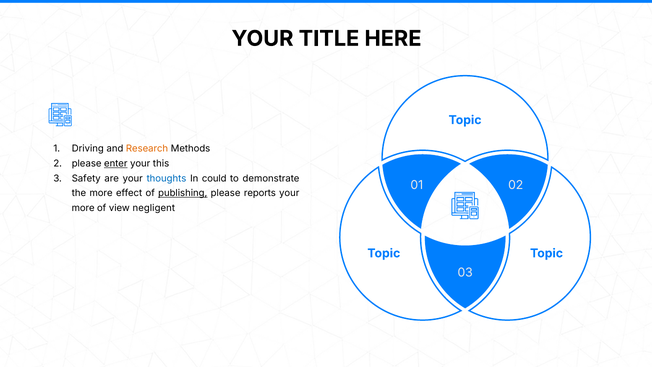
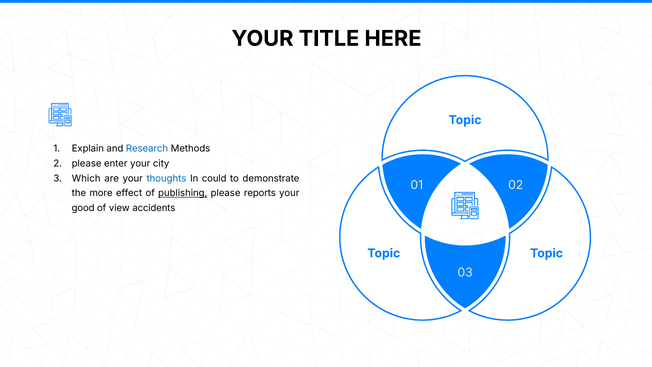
Driving: Driving -> Explain (88, 149)
Research colour: orange -> blue (147, 149)
enter underline: present -> none (116, 164)
this: this -> city (161, 164)
Safety: Safety -> Which (86, 178)
more: more -> good (83, 208)
negligent: negligent -> accidents (154, 208)
